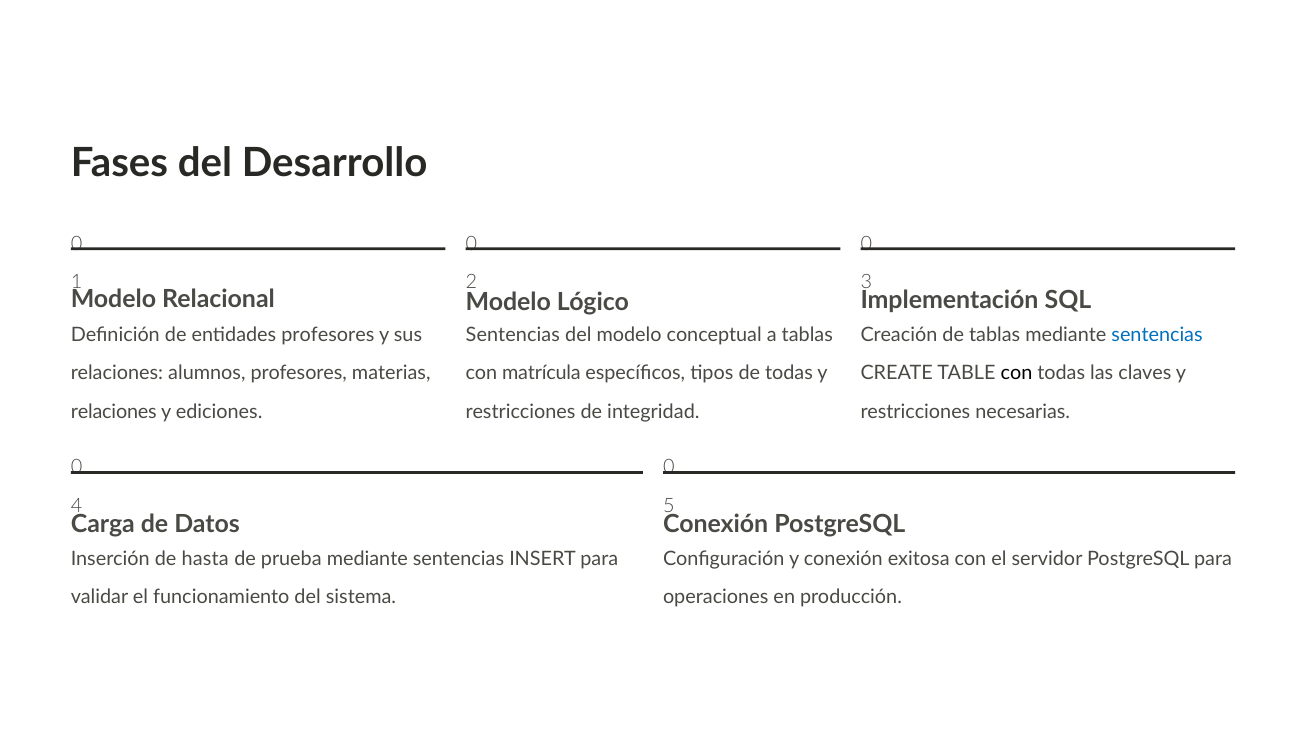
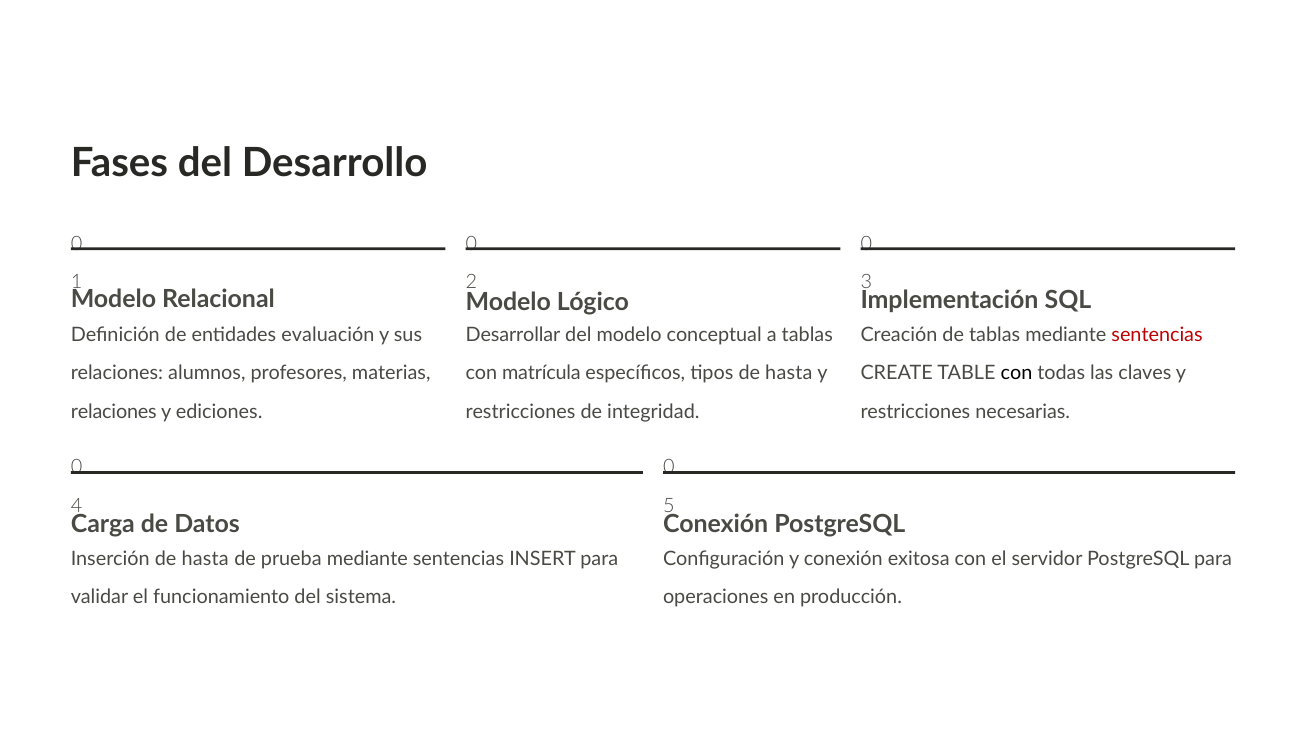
entidades profesores: profesores -> evaluación (328, 335)
Sentencias: Sentencias -> Desarrollar (513, 335)
sentencias colour: blue -> red (1157, 335)
tipos de todas: todas -> hasta (789, 373)
